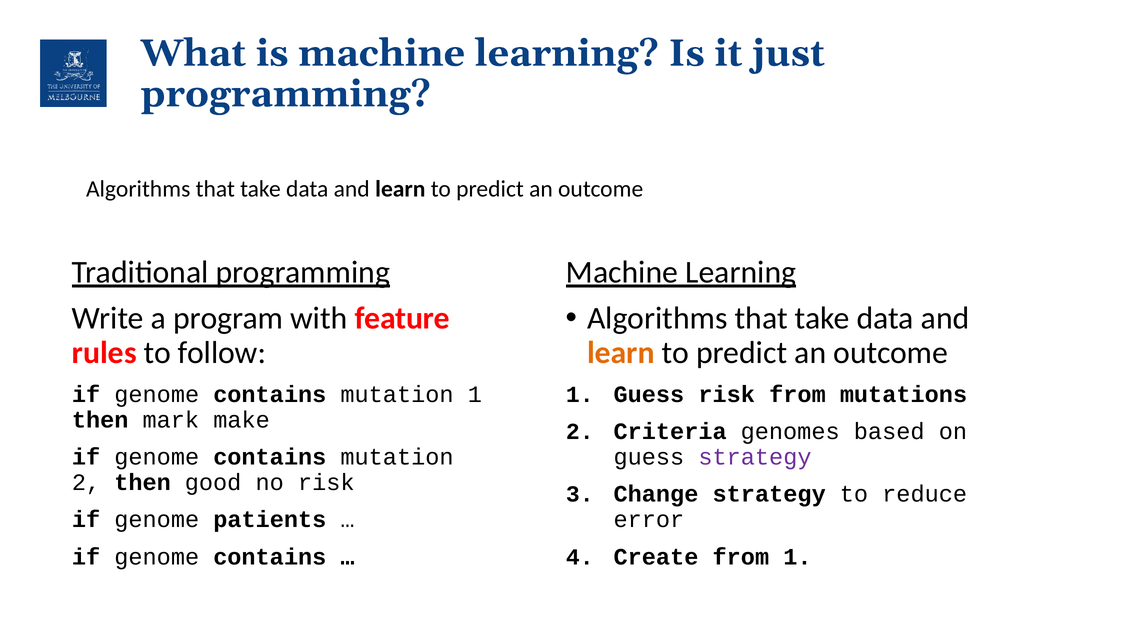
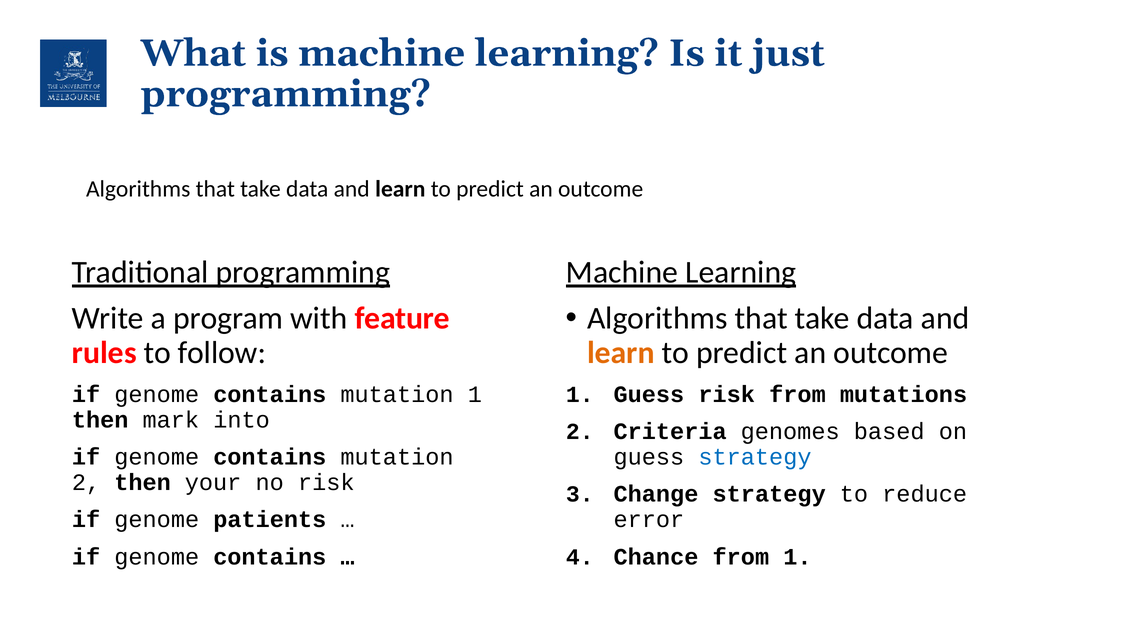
make: make -> into (242, 420)
strategy colour: purple -> blue (755, 457)
good: good -> your (213, 482)
Create: Create -> Chance (656, 557)
